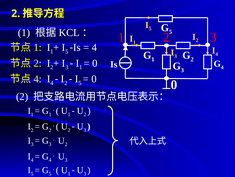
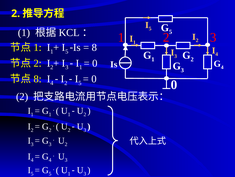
4: 4 -> 8 (94, 47)
4: 4 -> 8 (38, 79)
